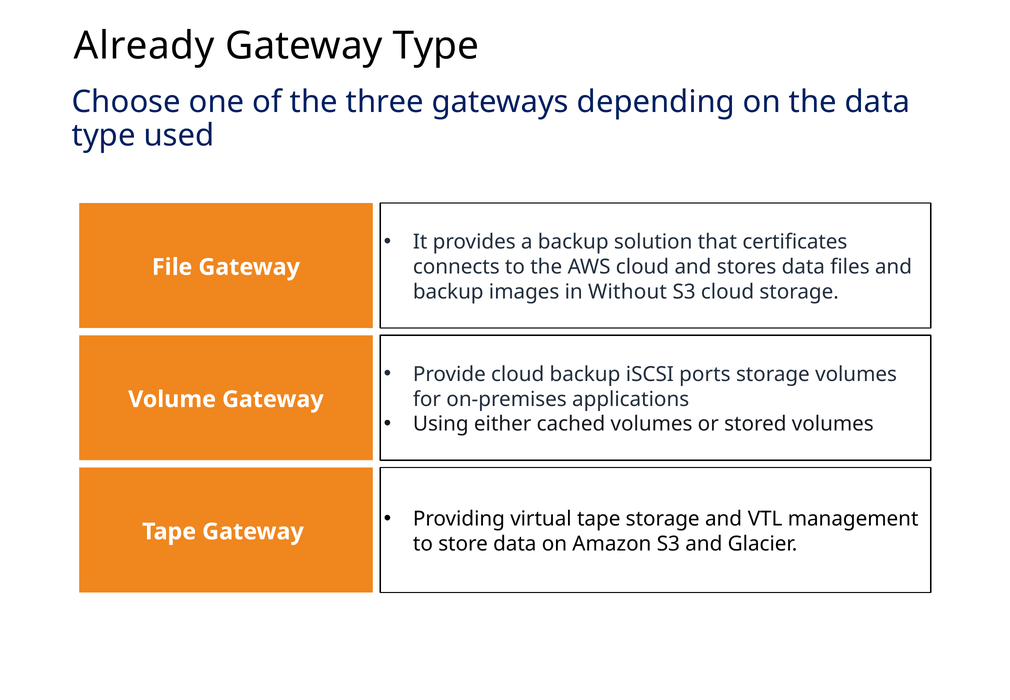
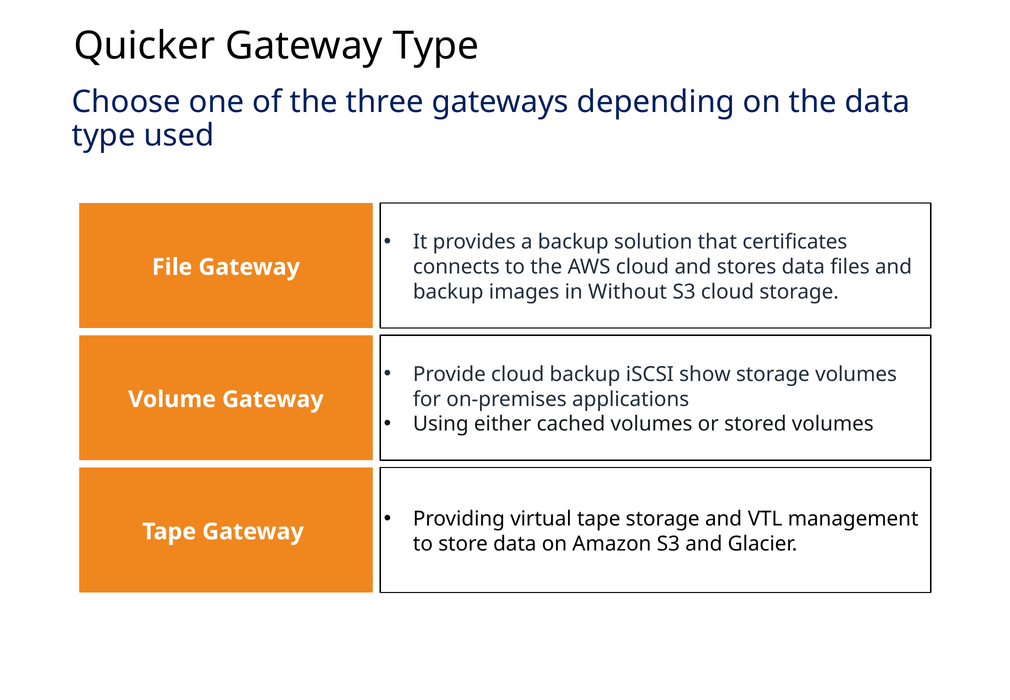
Already: Already -> Quicker (144, 46)
ports: ports -> show (705, 374)
